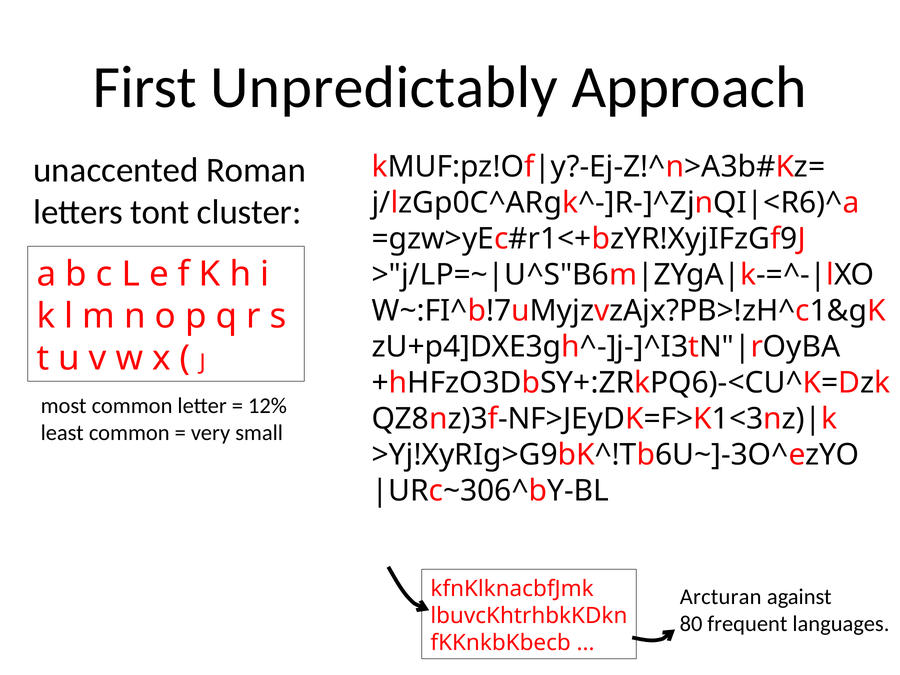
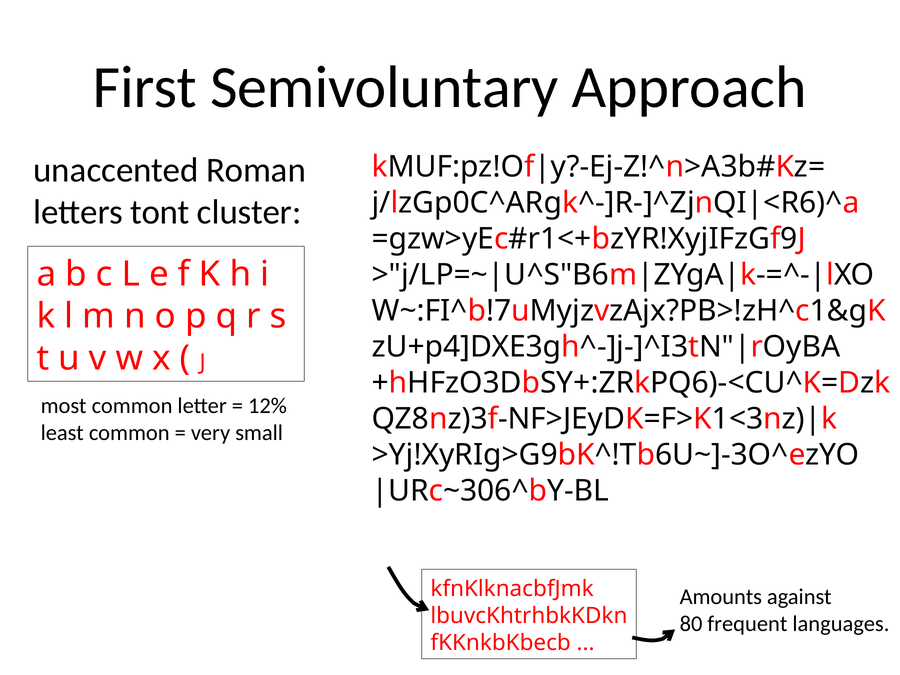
Unpredictably: Unpredictably -> Semivoluntary (384, 87)
Arcturan: Arcturan -> Amounts (721, 597)
